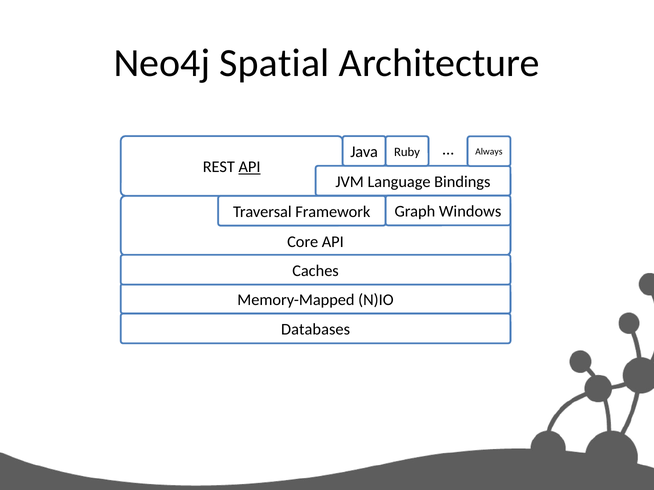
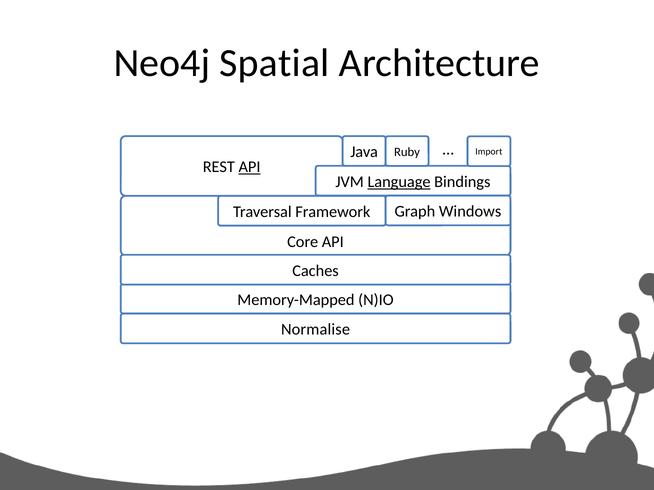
Always: Always -> Import (489, 152)
Language underline: none -> present (399, 182)
Databases: Databases -> Normalise (316, 330)
